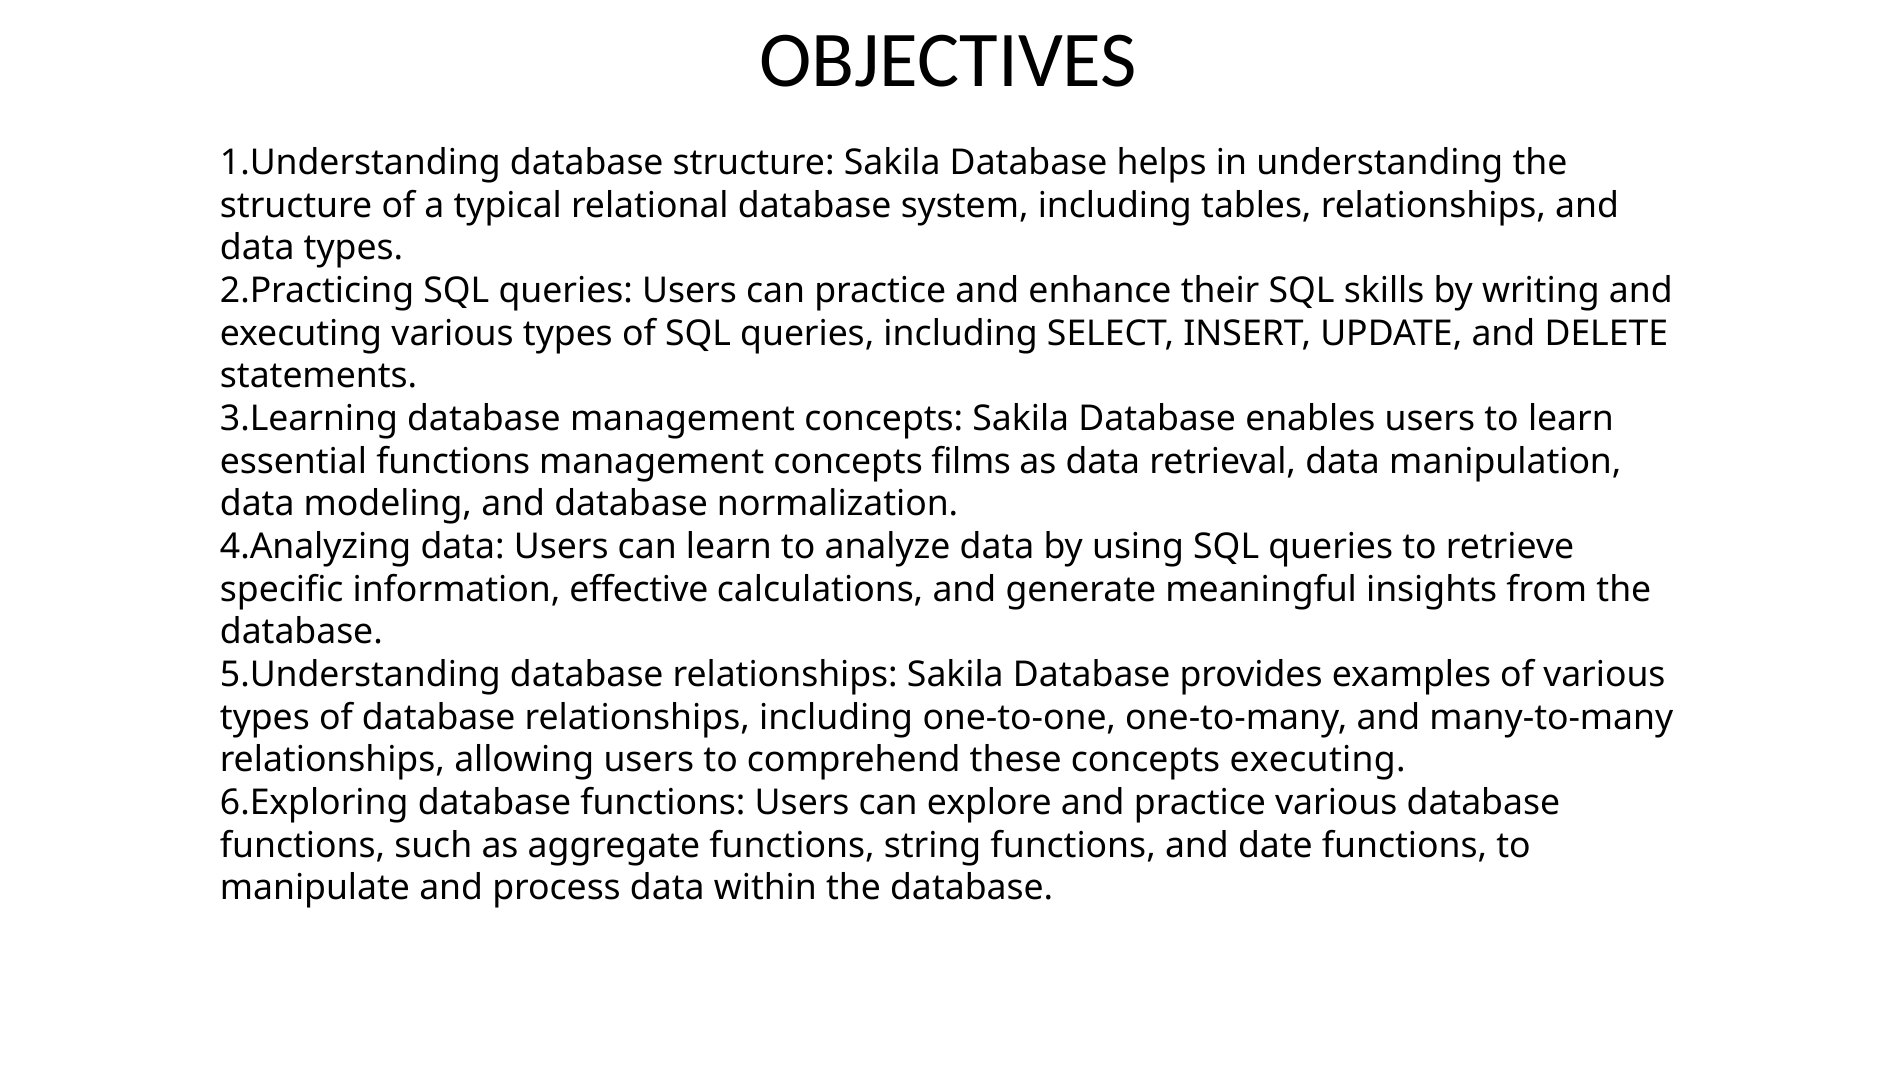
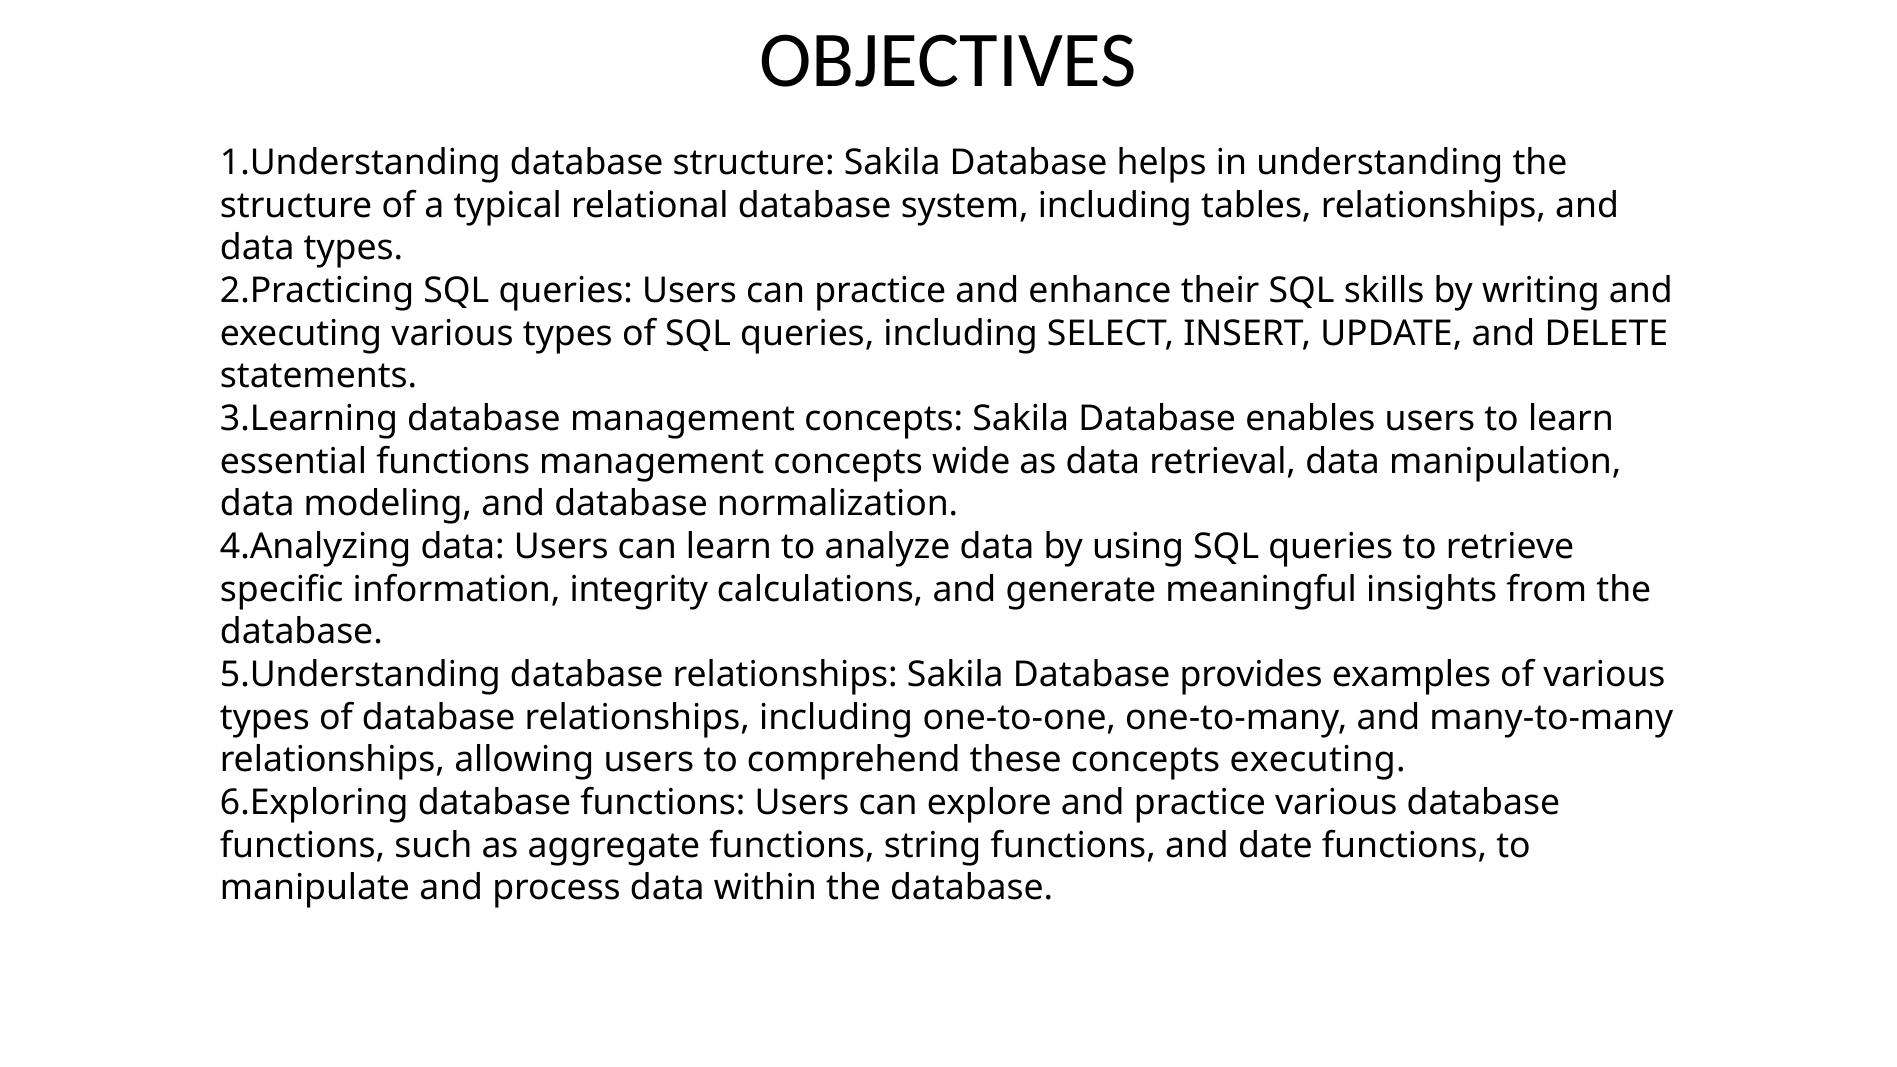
films: films -> wide (971, 461)
effective: effective -> integrity (639, 590)
